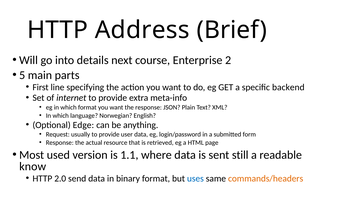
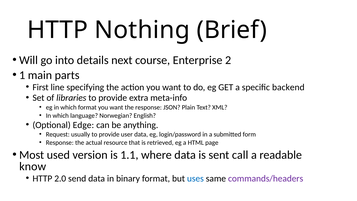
Address: Address -> Nothing (142, 30)
5: 5 -> 1 (22, 75)
internet: internet -> libraries (71, 98)
still: still -> call (240, 155)
commands/headers colour: orange -> purple (266, 178)
